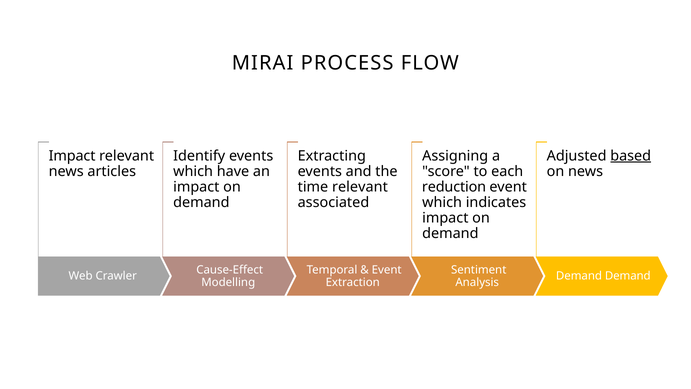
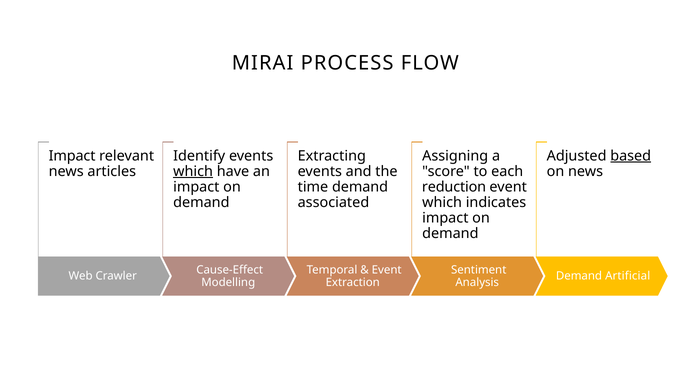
which underline: none -> present (193, 171)
time relevant: relevant -> demand (360, 187)
Demand: Demand -> Artificial (628, 276)
